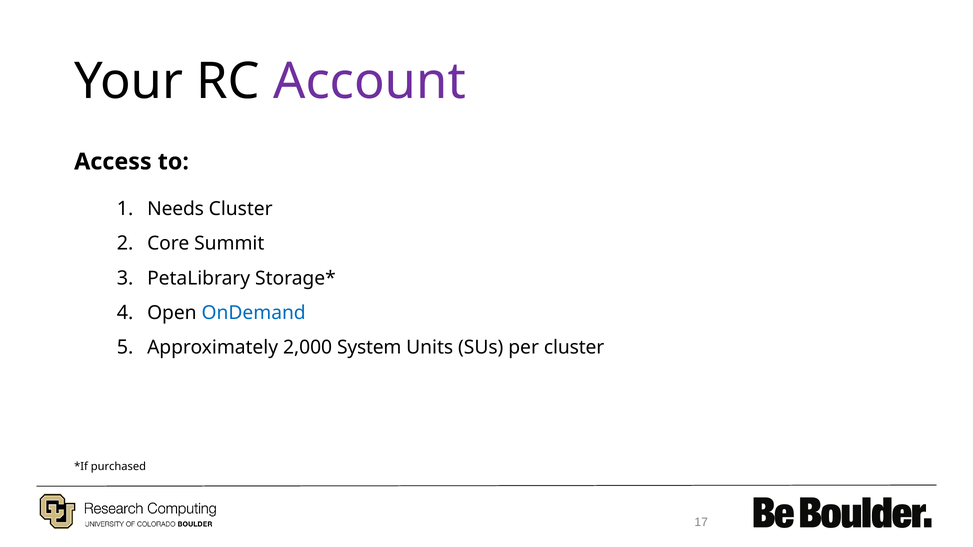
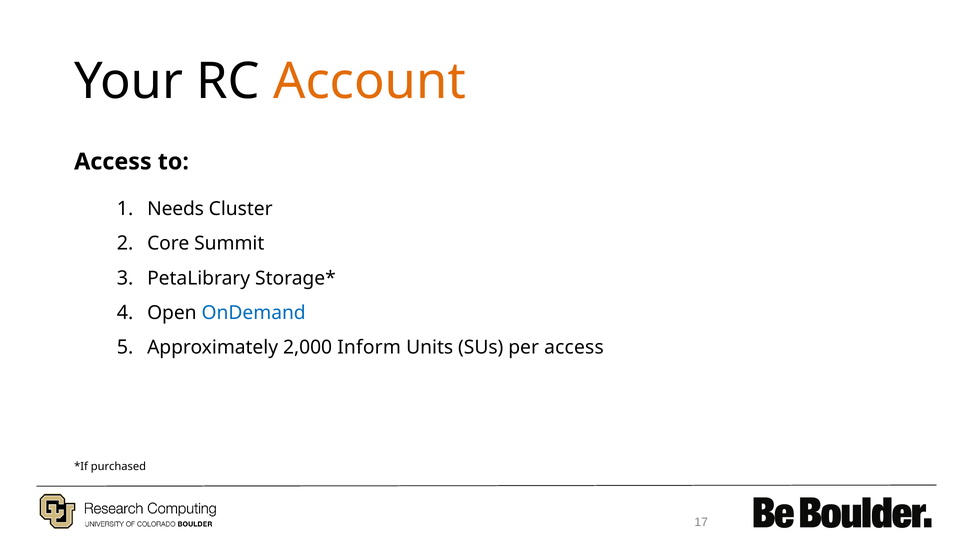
Account colour: purple -> orange (370, 82)
System: System -> Inform (369, 348)
per cluster: cluster -> access (574, 348)
